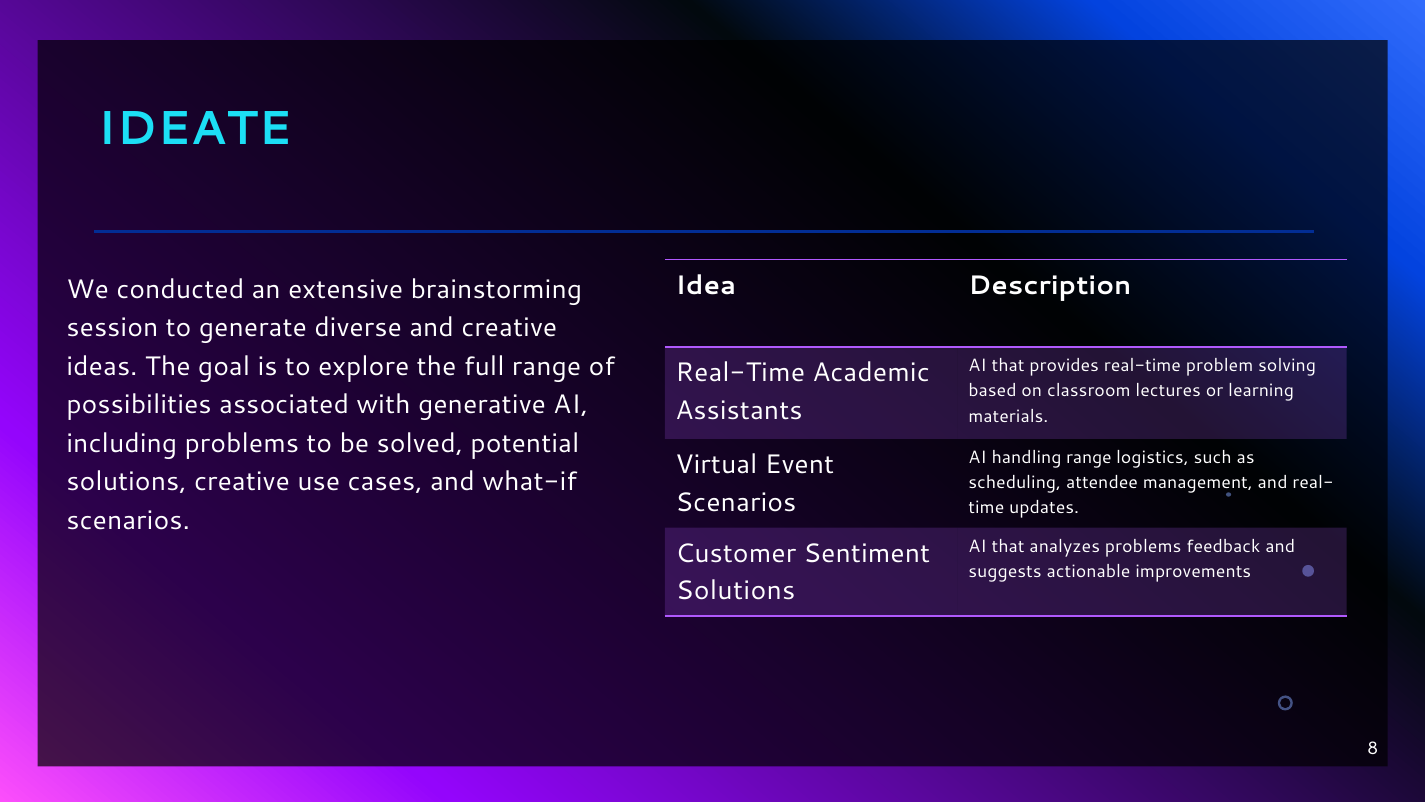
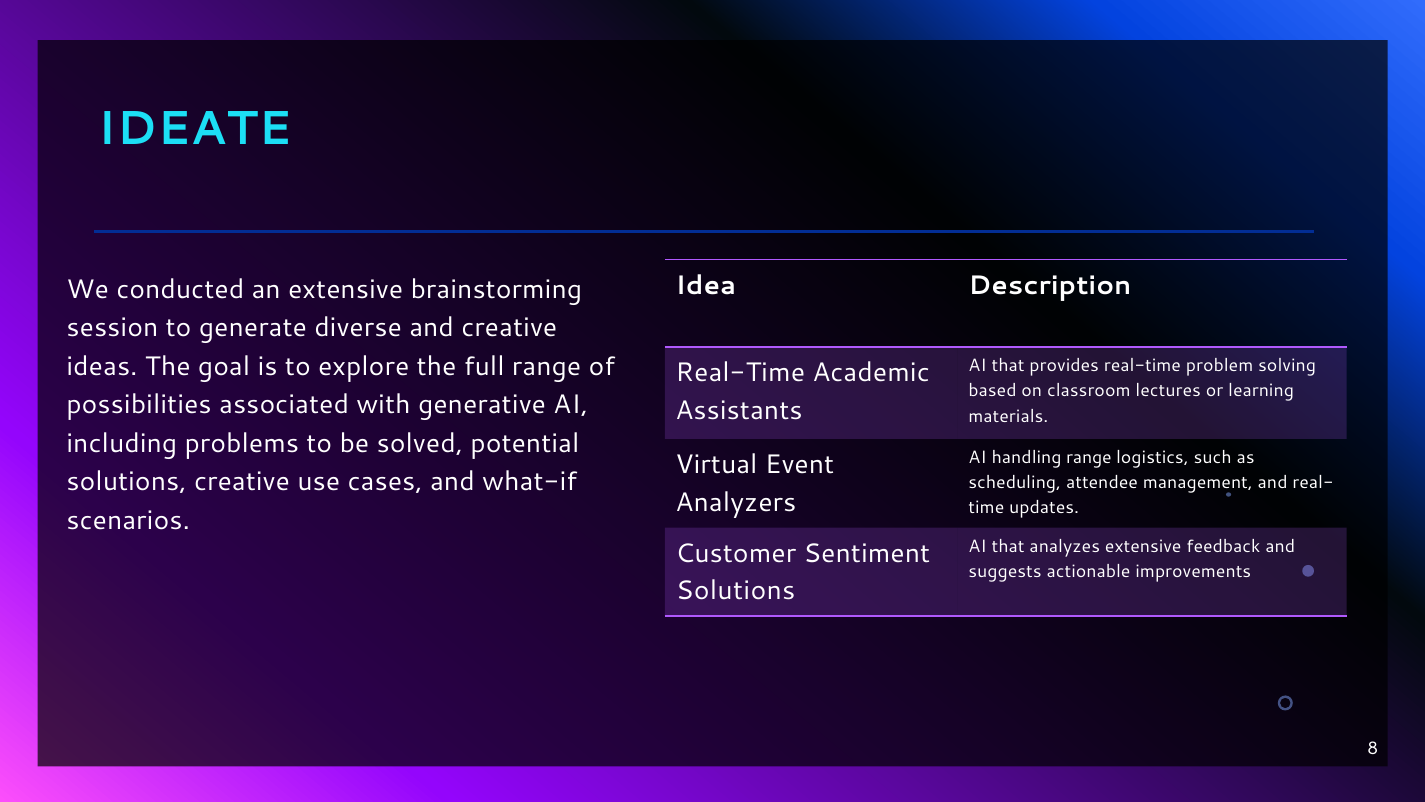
Scenarios: Scenarios -> Analyzers (736, 502)
analyzes problems: problems -> extensive (1143, 546)
